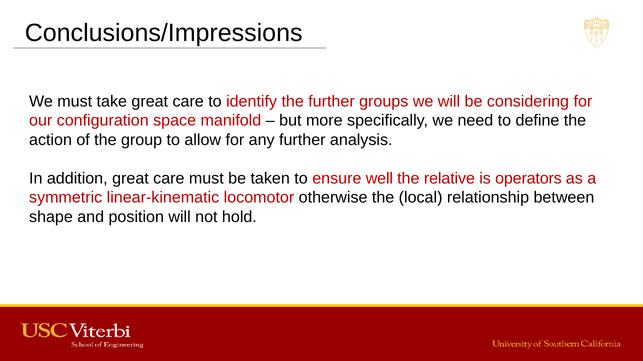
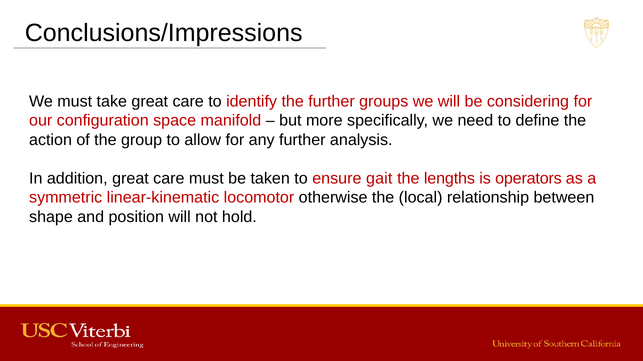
well: well -> gait (379, 179)
relative: relative -> lengths (449, 179)
